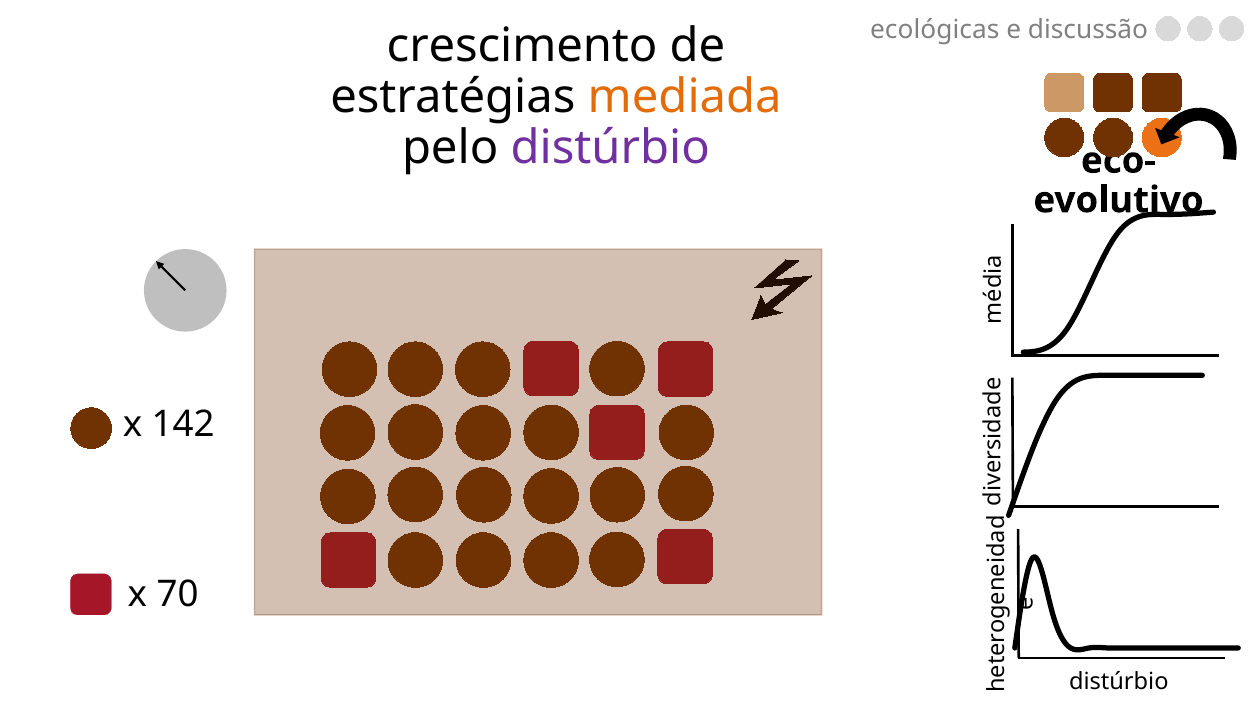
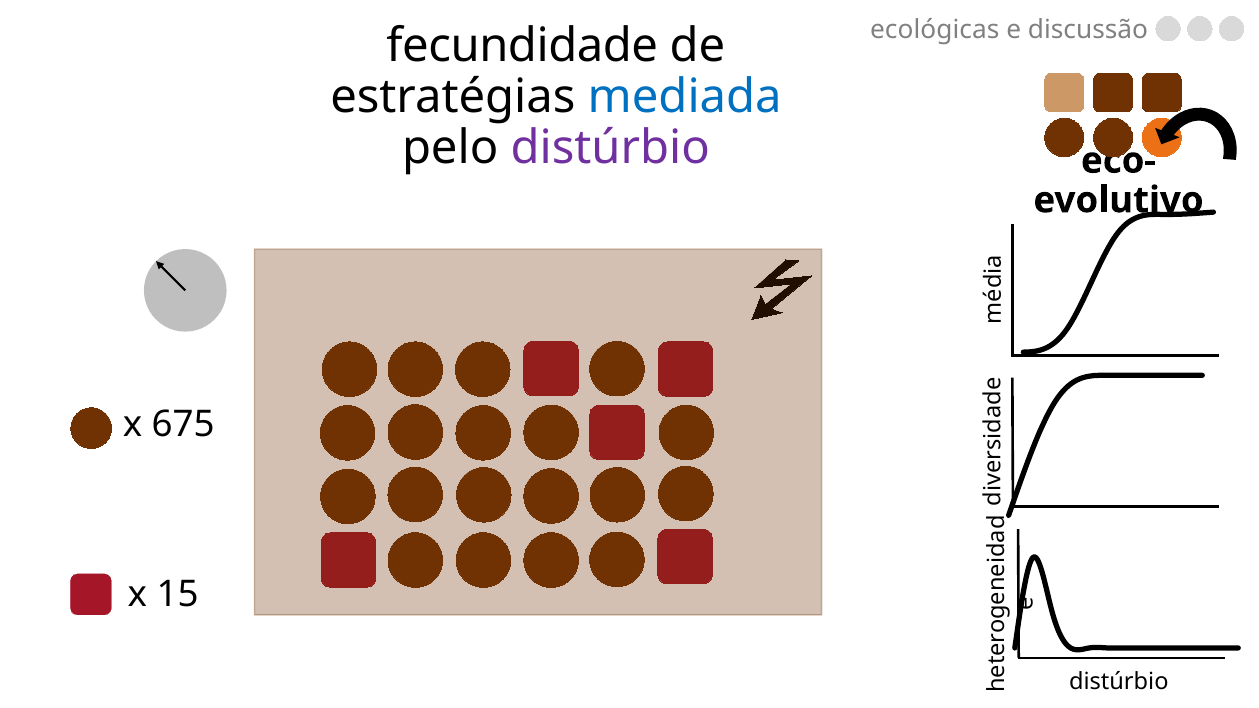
crescimento: crescimento -> fecundidade (522, 46)
mediada colour: orange -> blue (685, 97)
142: 142 -> 675 (183, 425)
70: 70 -> 15 (178, 594)
